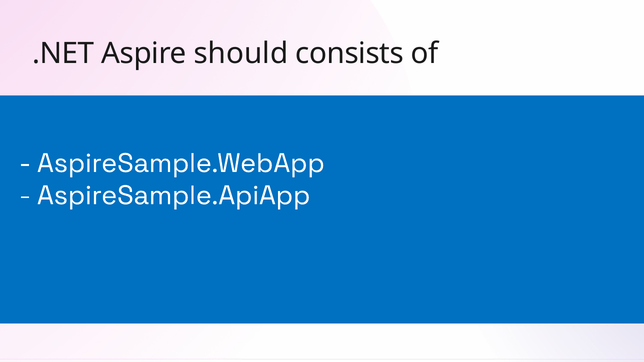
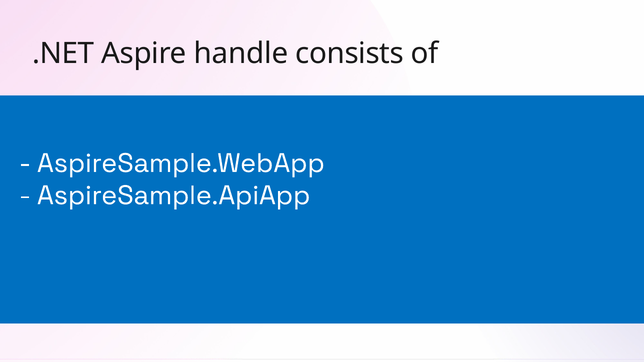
should: should -> handle (241, 54)
